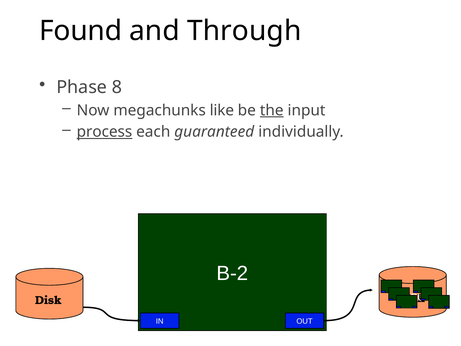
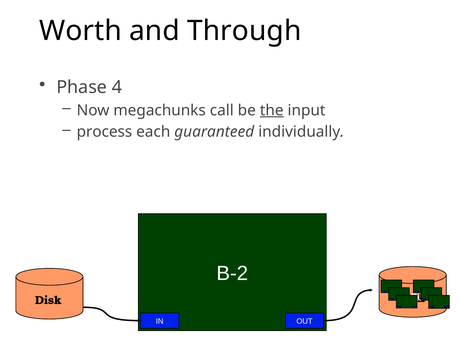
Found: Found -> Worth (81, 31)
8: 8 -> 4 (117, 87)
like: like -> call (222, 110)
process underline: present -> none (104, 132)
